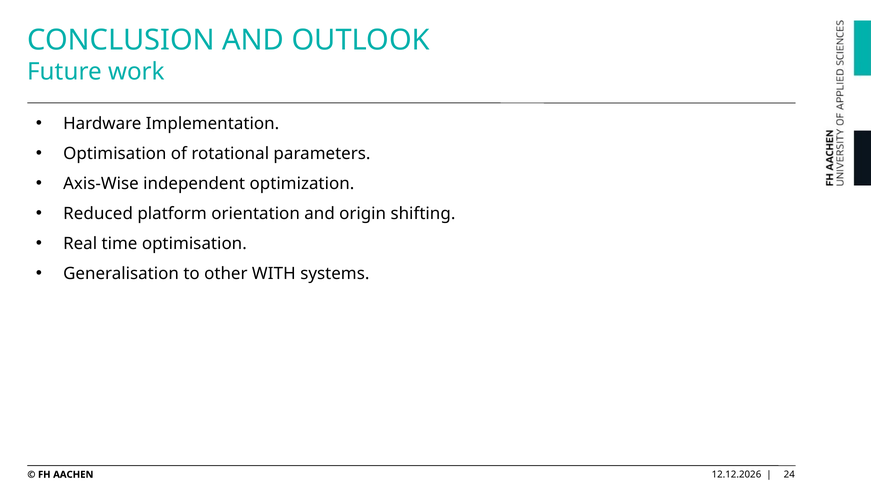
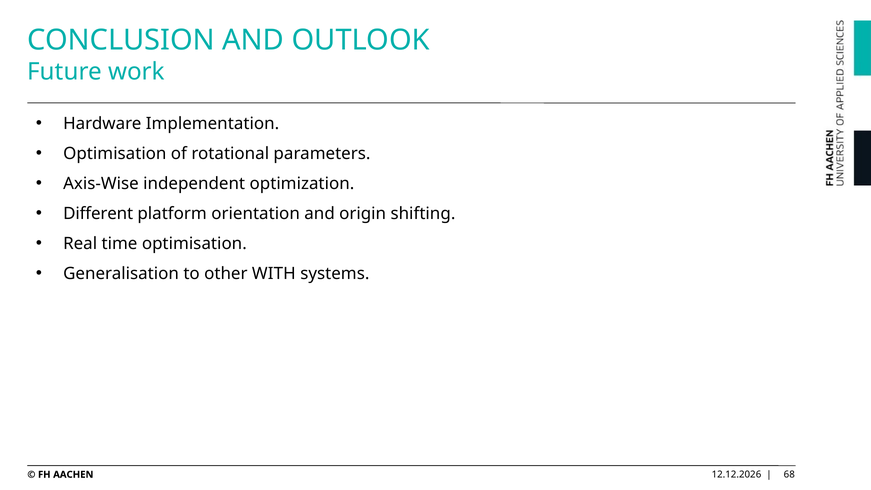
Reduced: Reduced -> Different (98, 213)
24: 24 -> 68 (789, 475)
